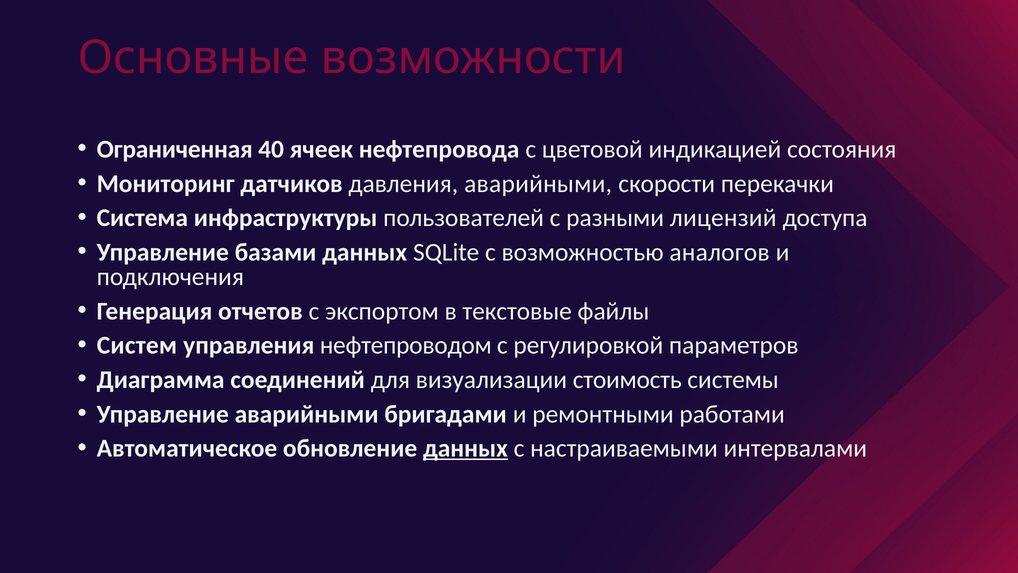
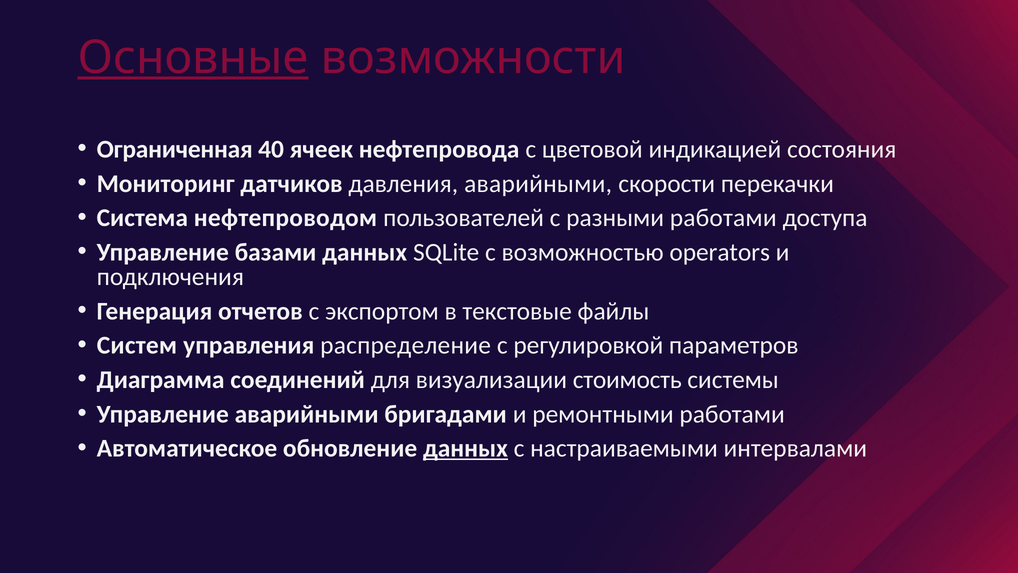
Основные underline: none -> present (193, 58)
инфраструктуры: инфраструктуры -> нефтепроводом (285, 218)
разными лицензий: лицензий -> работами (723, 218)
аналогов: аналогов -> operators (720, 252)
нефтепроводом: нефтепроводом -> распределение (406, 345)
